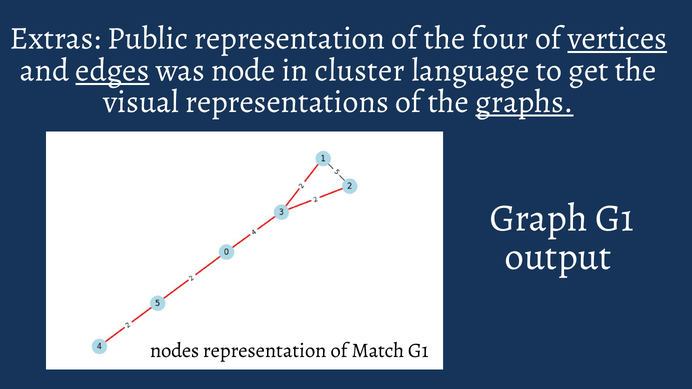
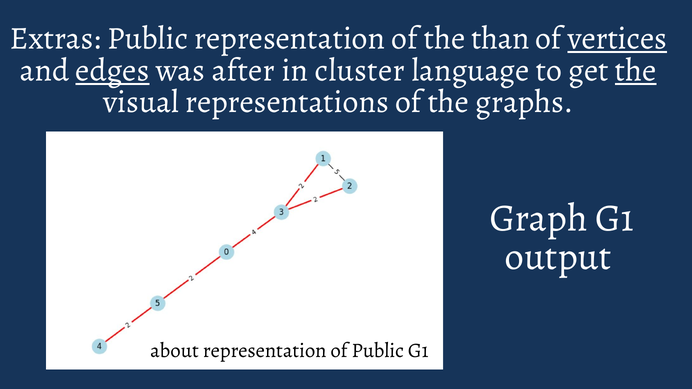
four: four -> than (500, 39)
node: node -> after (243, 70)
the underline: none -> present (636, 70)
graphs underline: present -> none (524, 102)
nodes: nodes -> about (174, 351)
of Match: Match -> Public (378, 351)
